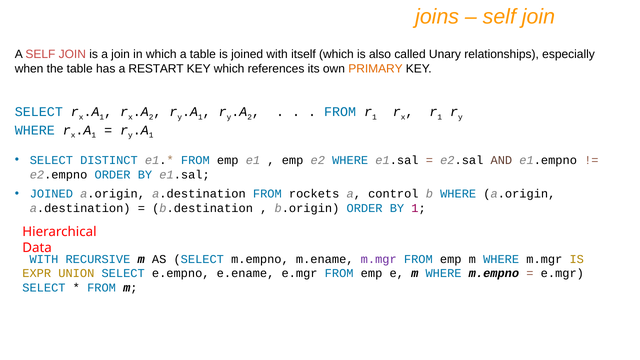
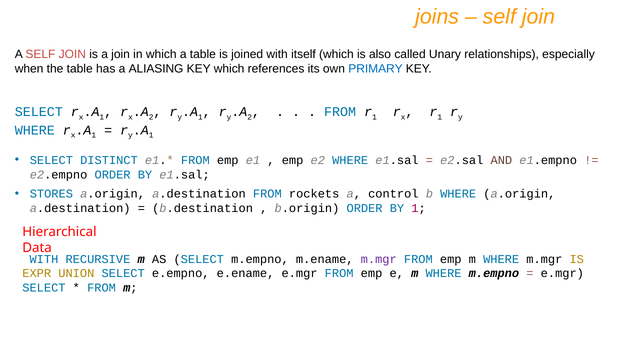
RESTART: RESTART -> ALIASING (156, 69)
PRIMARY colour: orange -> blue (376, 69)
JOINED: JOINED -> STORES (51, 194)
